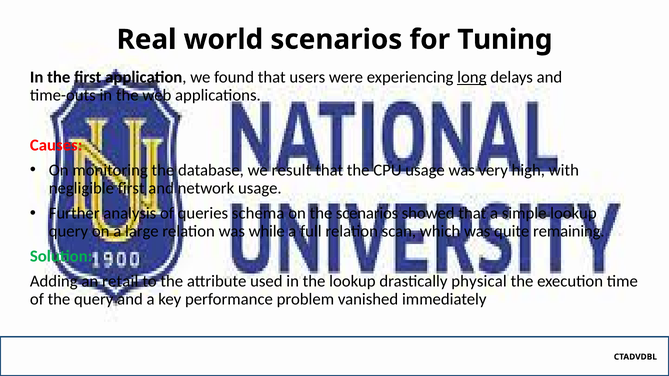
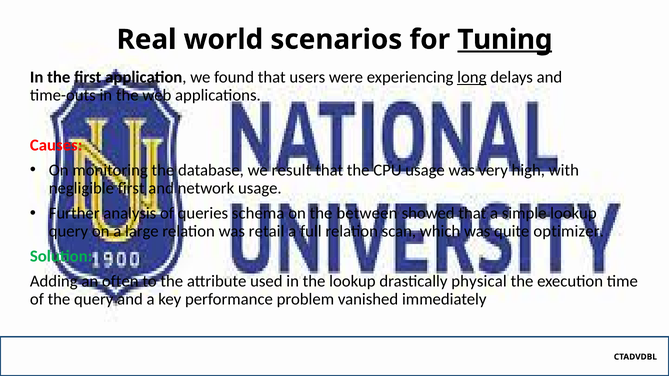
Tuning underline: none -> present (505, 40)
the scenarios: scenarios -> between (367, 213)
while: while -> retail (267, 231)
remaining: remaining -> optimizer (569, 231)
retail: retail -> often (120, 281)
